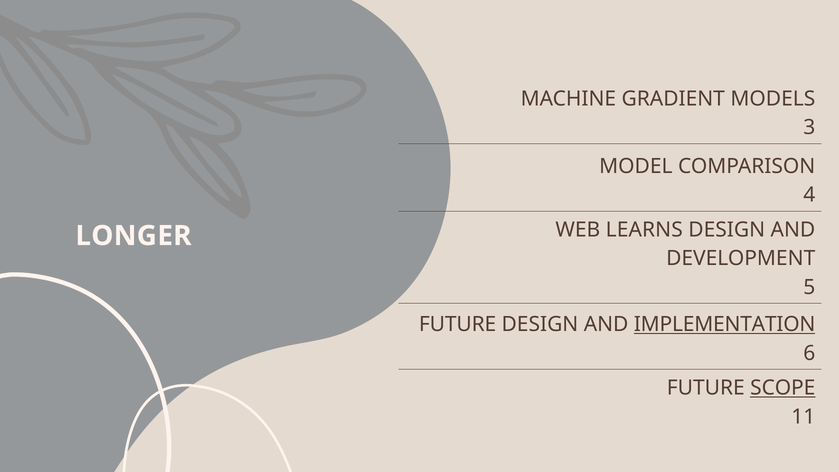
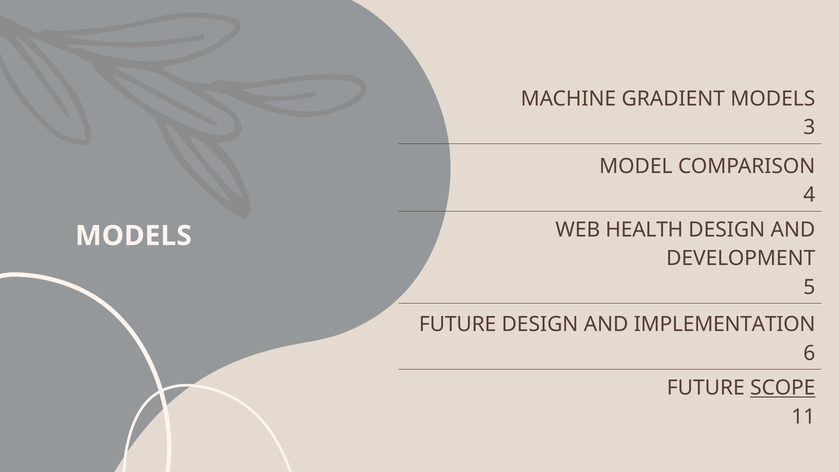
LEARNS: LEARNS -> HEALTH (644, 230)
LONGER: LONGER -> MODELS (134, 236)
IMPLEMENTATION underline: present -> none (725, 324)
